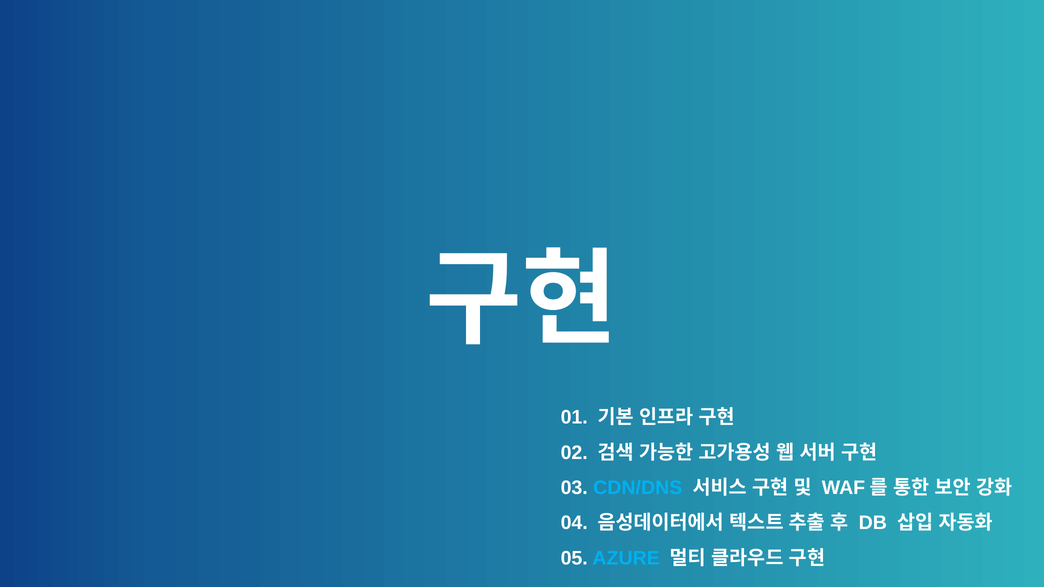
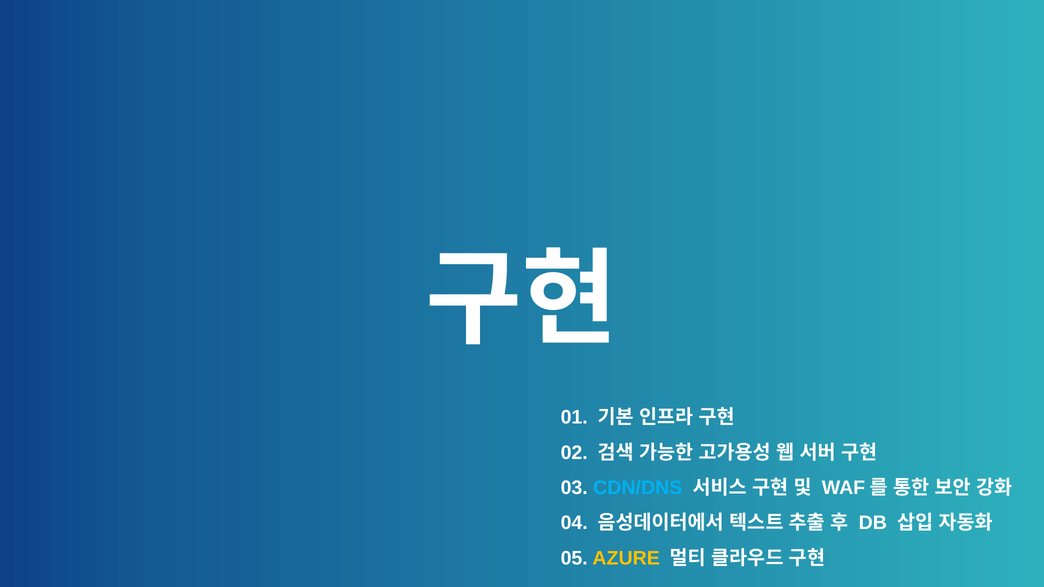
AZURE colour: light blue -> yellow (626, 558)
